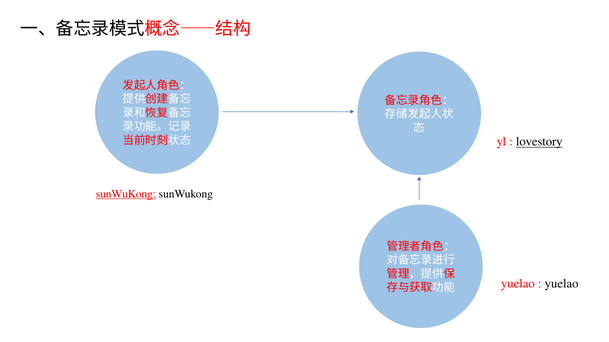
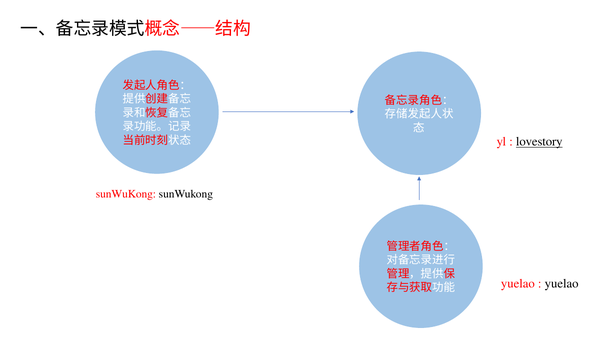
sunWuKong underline: present -> none (126, 194)
